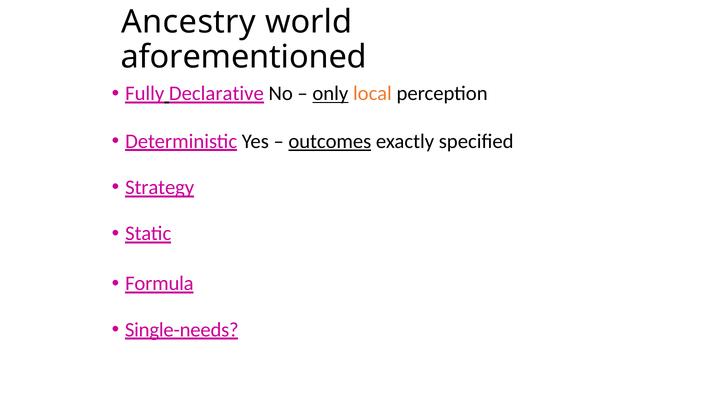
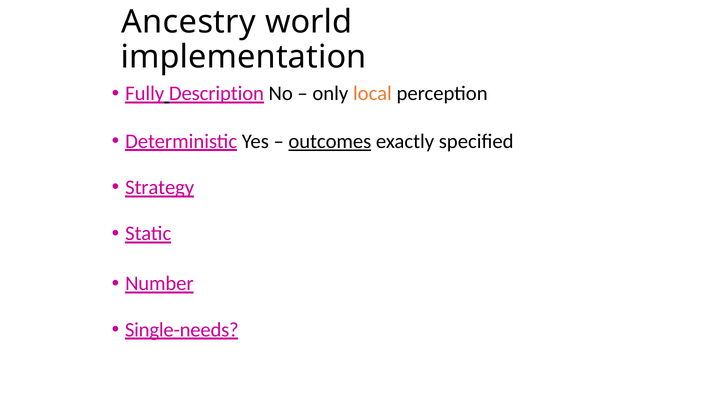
aforementioned: aforementioned -> implementation (244, 57)
Declarative: Declarative -> Description (216, 94)
only underline: present -> none (330, 94)
Formula: Formula -> Number (159, 284)
